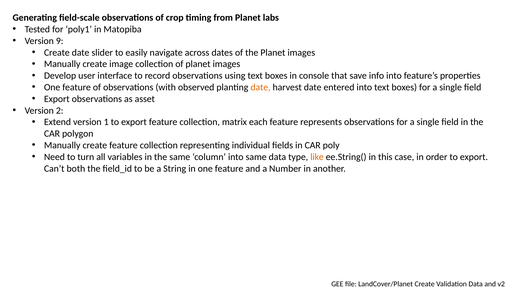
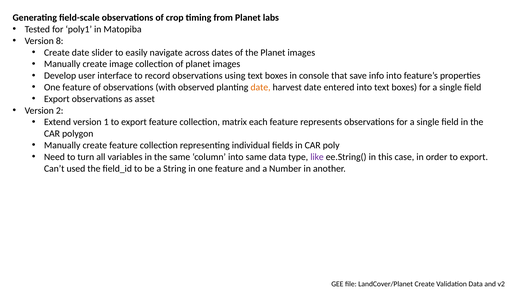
9: 9 -> 8 (60, 41)
like colour: orange -> purple (317, 157)
both: both -> used (76, 168)
